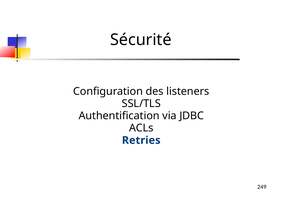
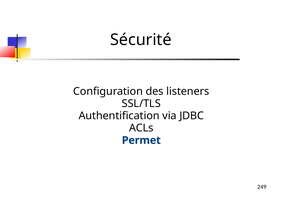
Retries: Retries -> Permet (141, 140)
